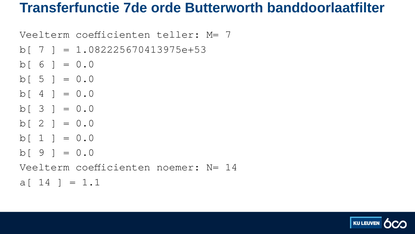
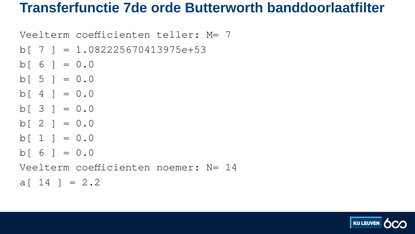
9: 9 -> 6 (41, 152)
1.1: 1.1 -> 2.2 (91, 181)
